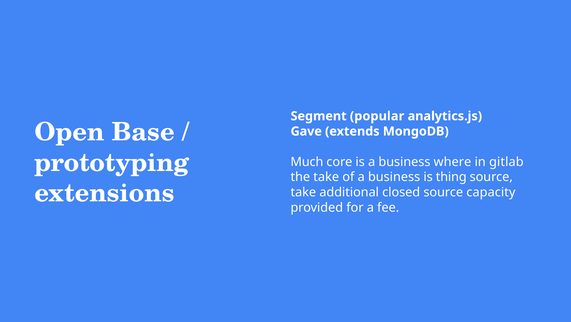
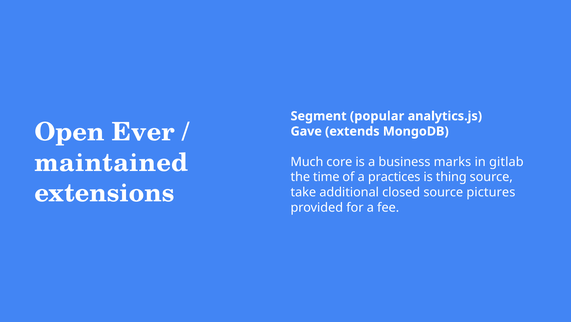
Base: Base -> Ever (143, 132)
prototyping: prototyping -> maintained (111, 162)
where: where -> marks (452, 162)
the take: take -> time (326, 177)
of a business: business -> practices (394, 177)
capacity: capacity -> pictures (491, 192)
